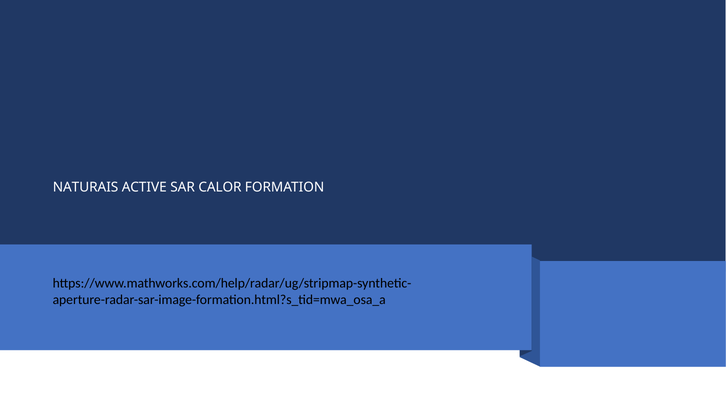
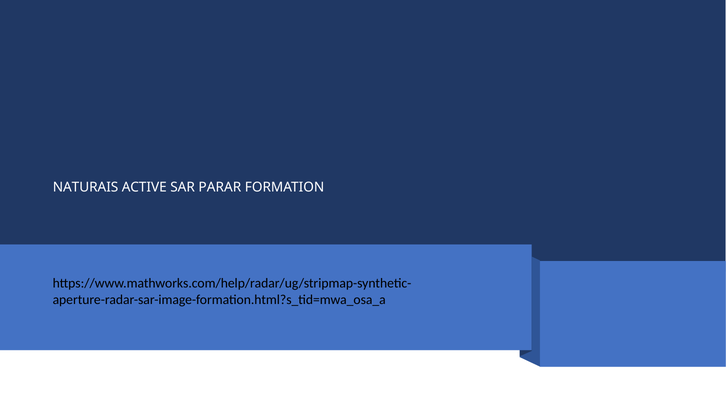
CALOR: CALOR -> PARAR (220, 187)
